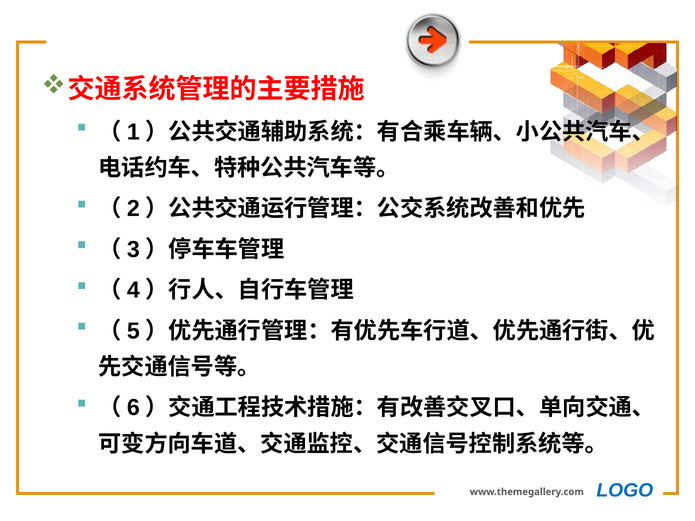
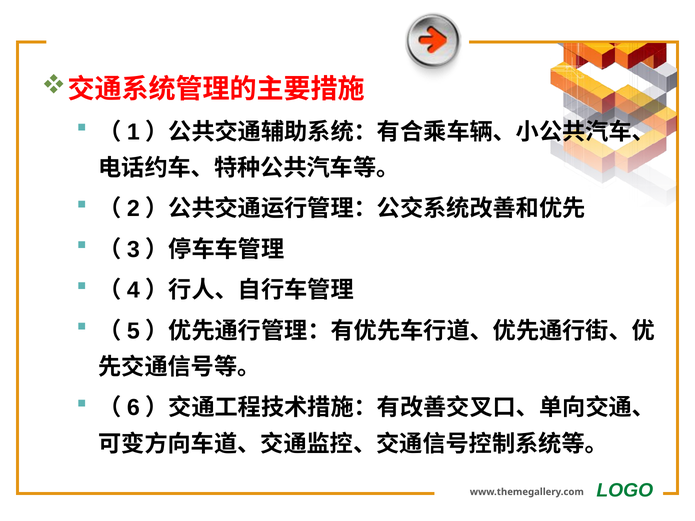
LOGO colour: blue -> green (625, 491)
